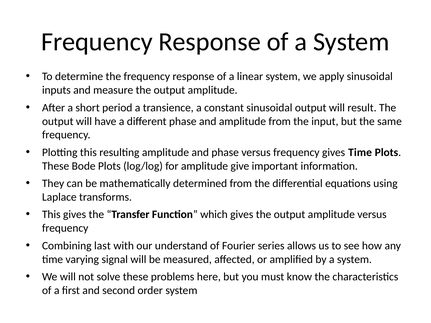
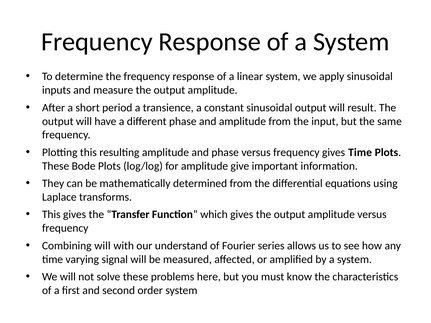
Combining last: last -> will (102, 246)
